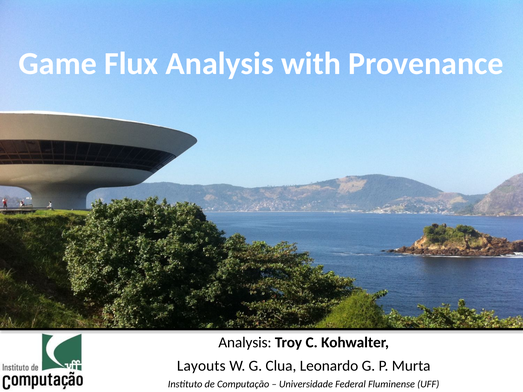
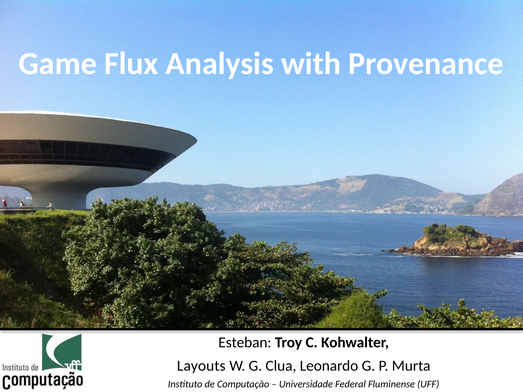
Analysis: Analysis -> Esteban (245, 343)
